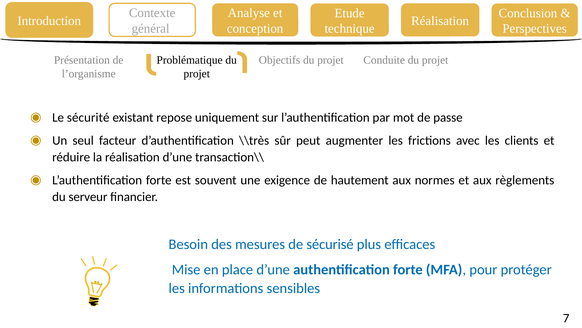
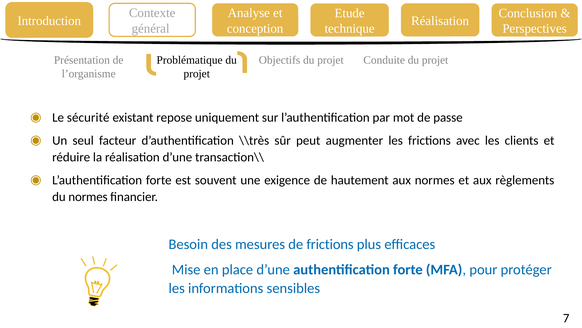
du serveur: serveur -> normes (88, 197)
de sécurisé: sécurisé -> frictions (330, 244)
